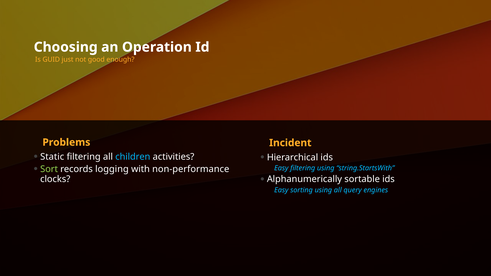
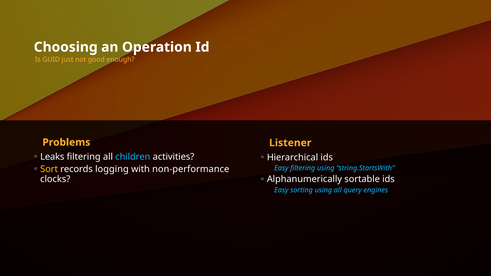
Incident: Incident -> Listener (290, 143)
Static: Static -> Leaks (52, 157)
Sort colour: light green -> yellow (49, 169)
